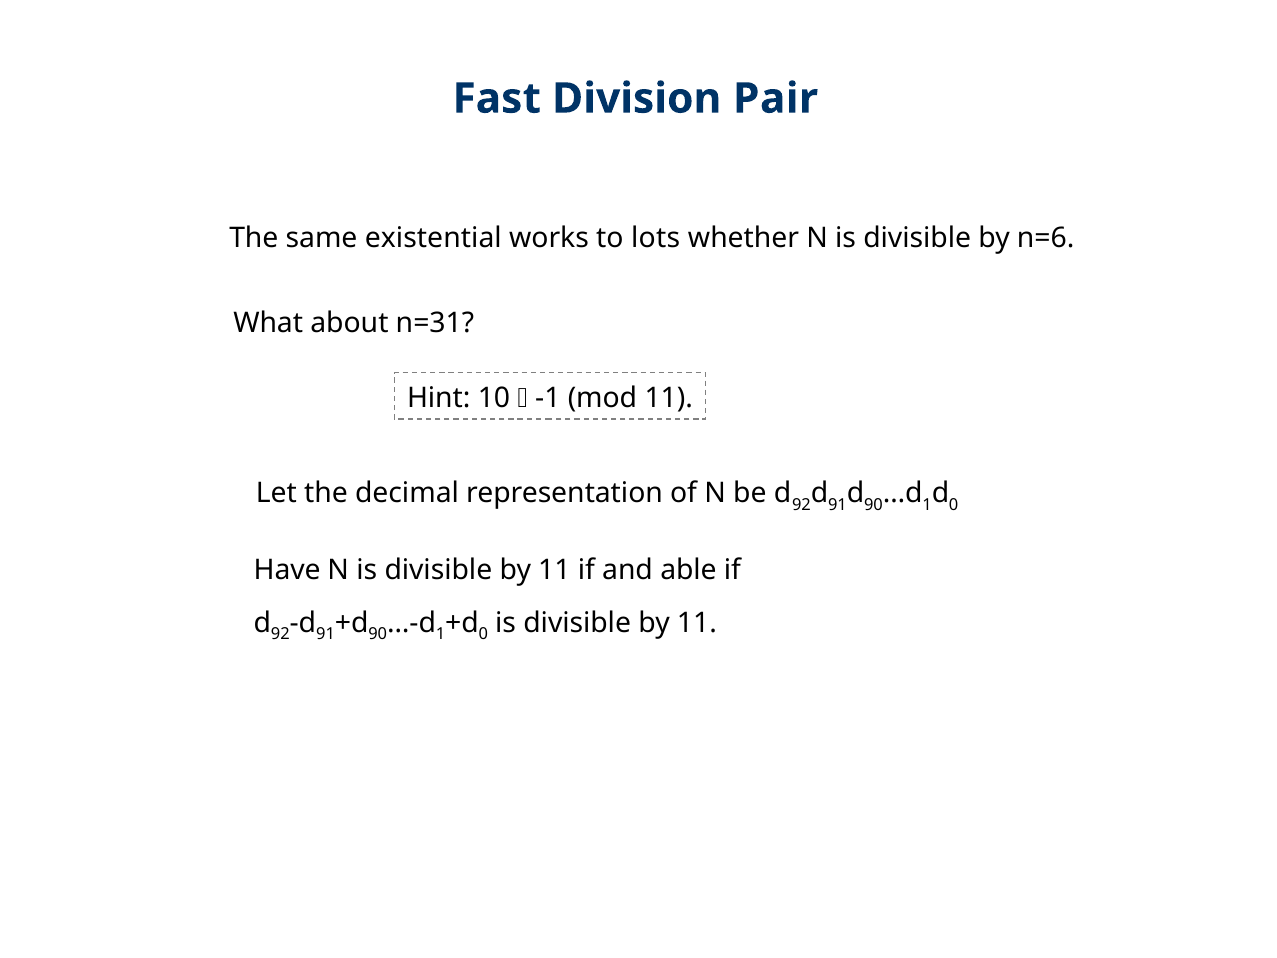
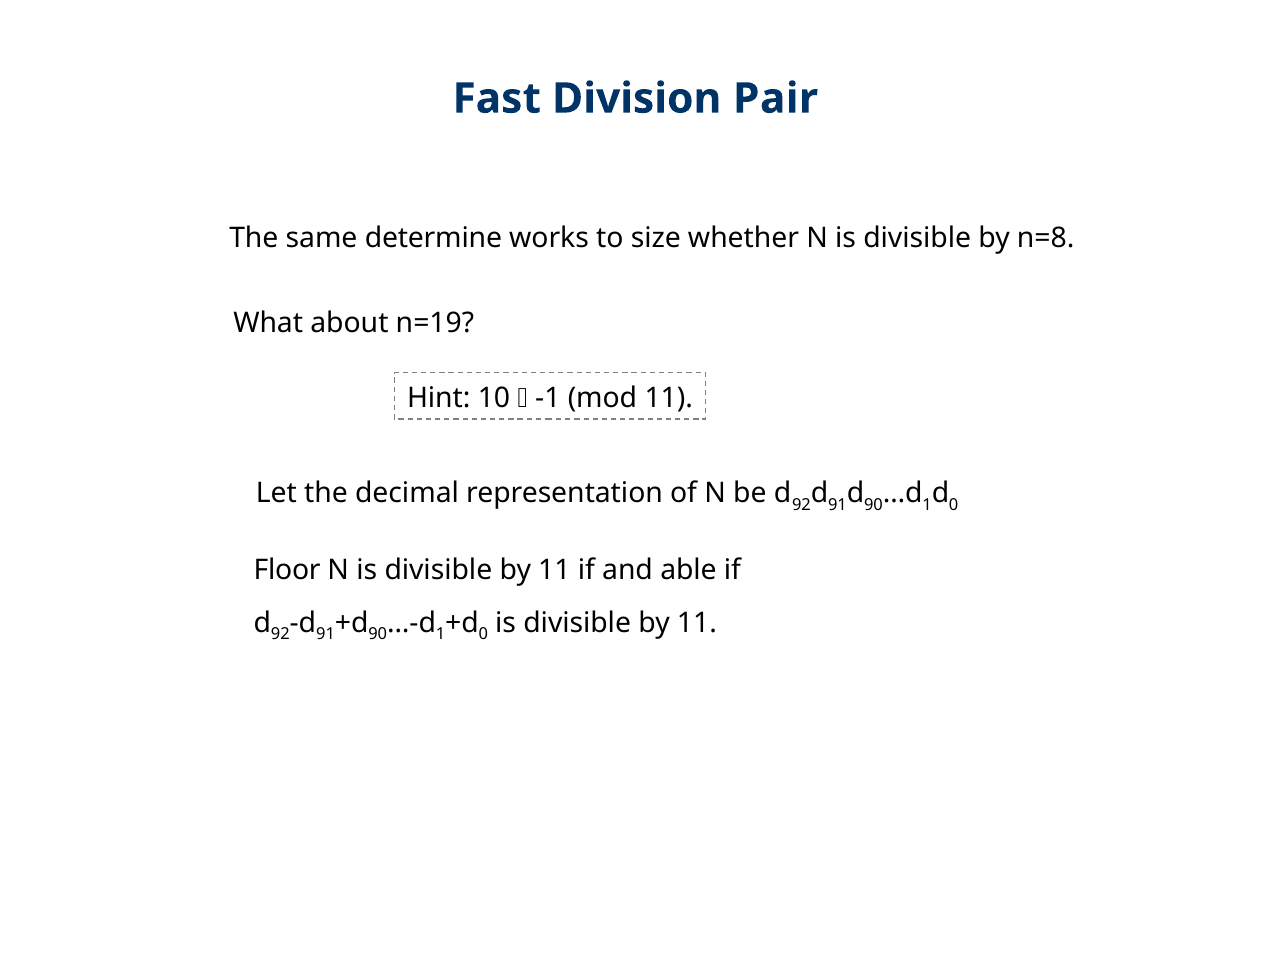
existential: existential -> determine (433, 238)
lots: lots -> size (656, 238)
n=6: n=6 -> n=8 (1046, 238)
n=31: n=31 -> n=19 (435, 323)
Have: Have -> Floor (287, 570)
